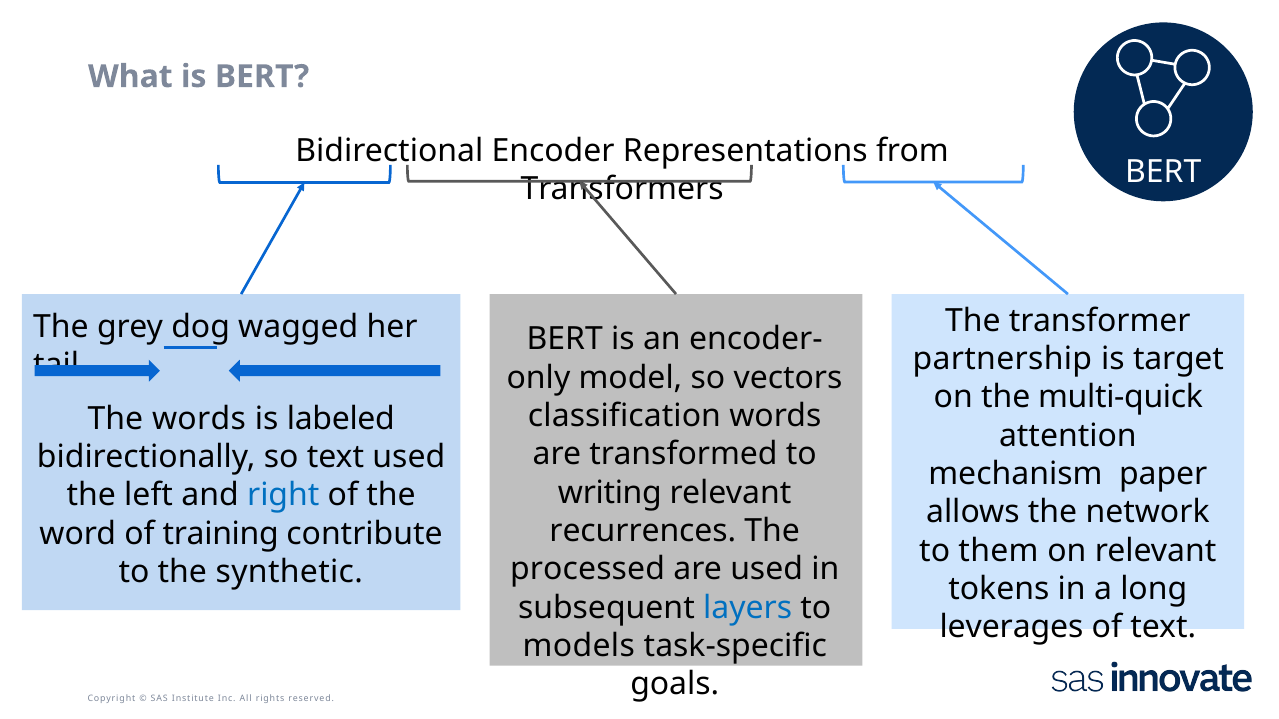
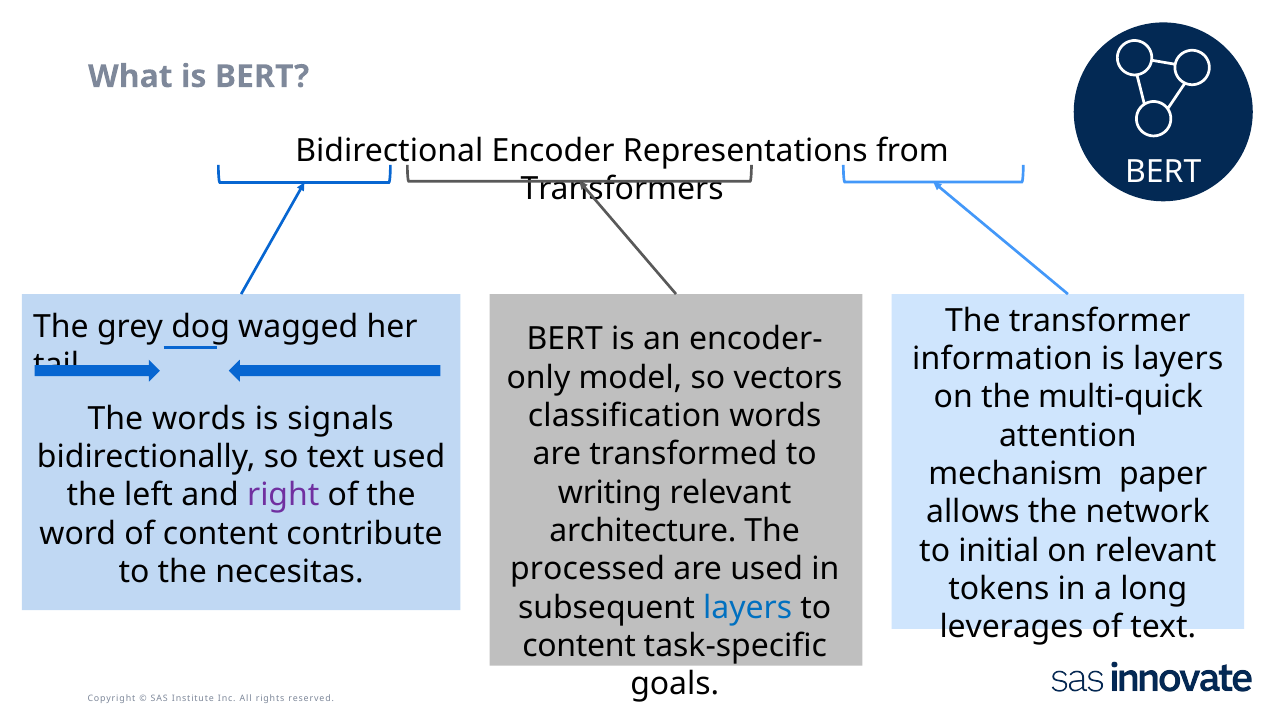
partnership: partnership -> information (1002, 359)
is target: target -> layers (1178, 359)
labeled: labeled -> signals (341, 419)
right colour: blue -> purple (283, 496)
recurrences: recurrences -> architecture (643, 531)
of training: training -> content (221, 534)
them: them -> initial (999, 551)
synthetic: synthetic -> necesitas (289, 572)
models: models -> content (579, 646)
